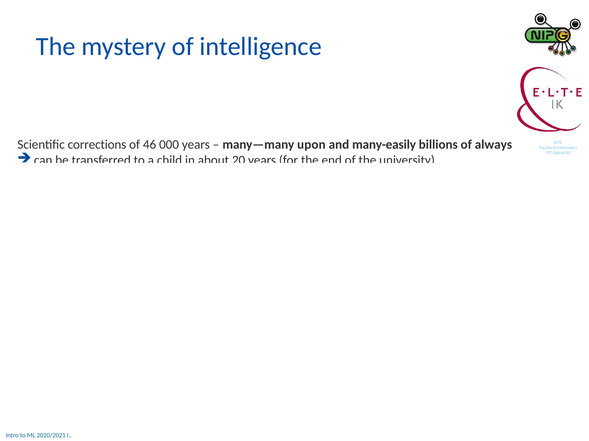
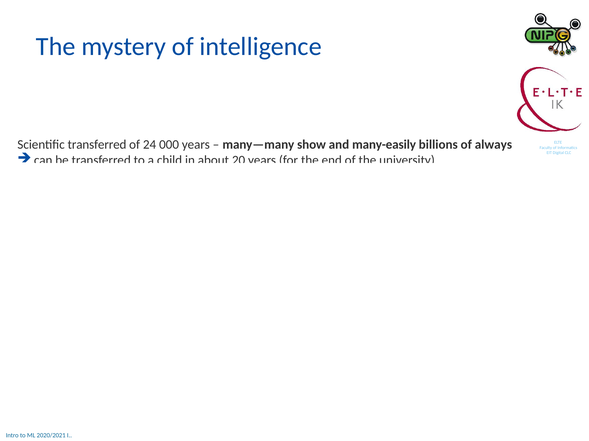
Scientific corrections: corrections -> transferred (97, 145)
46: 46 -> 24 (150, 145)
upon: upon -> show (311, 145)
